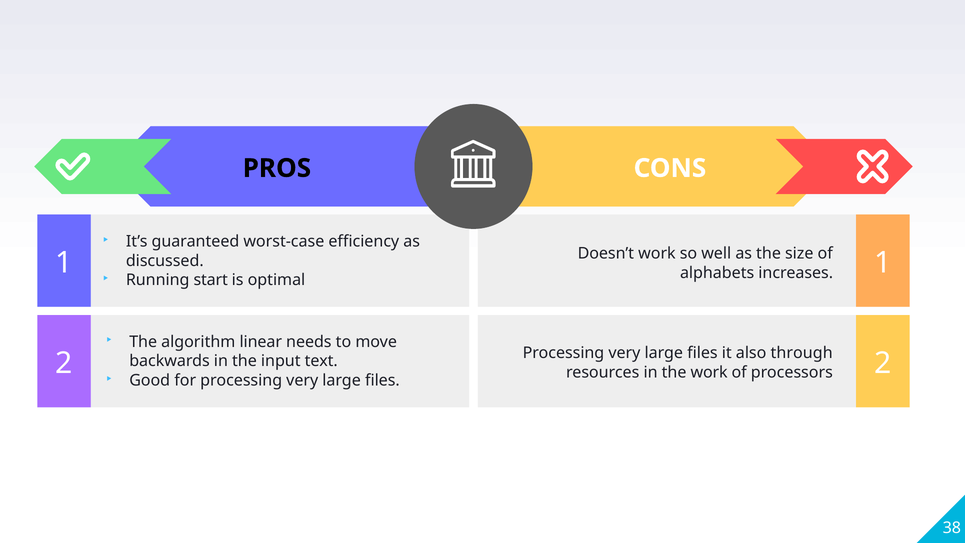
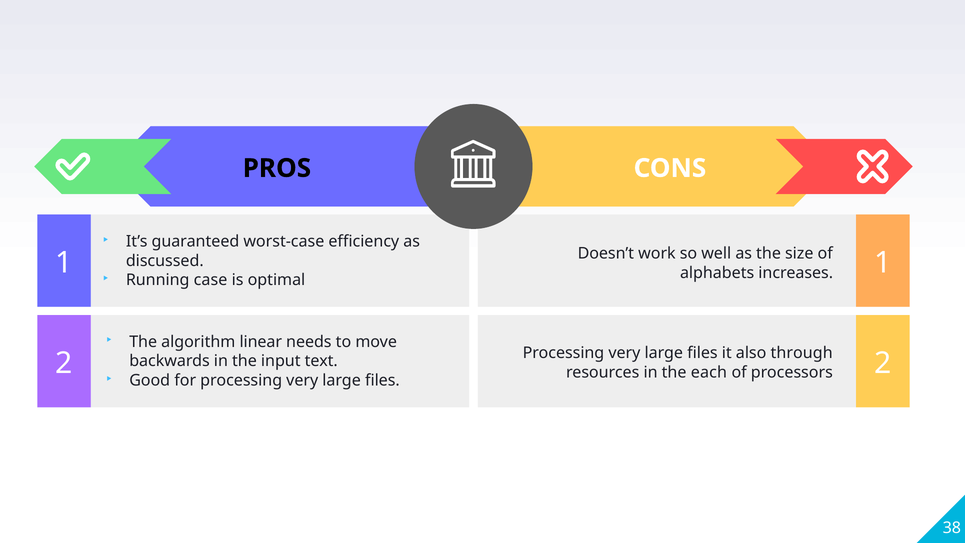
start: start -> case (211, 280)
the work: work -> each (709, 372)
